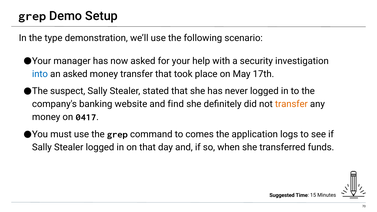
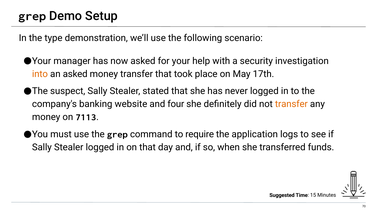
into colour: blue -> orange (40, 74)
find: find -> four (176, 104)
0417: 0417 -> 7113 (86, 117)
comes: comes -> require (200, 134)
